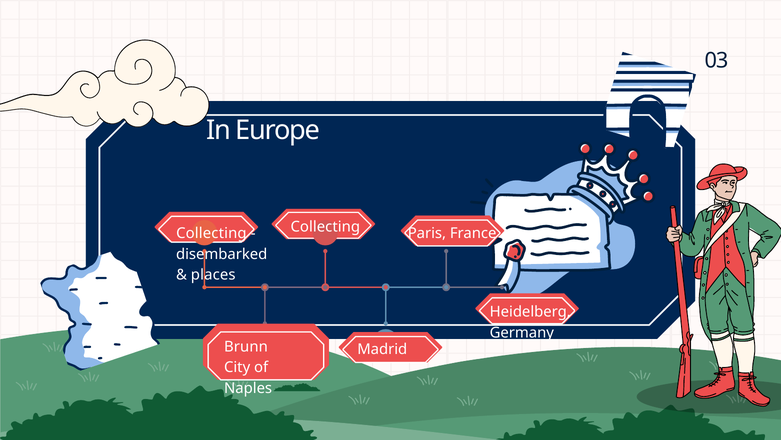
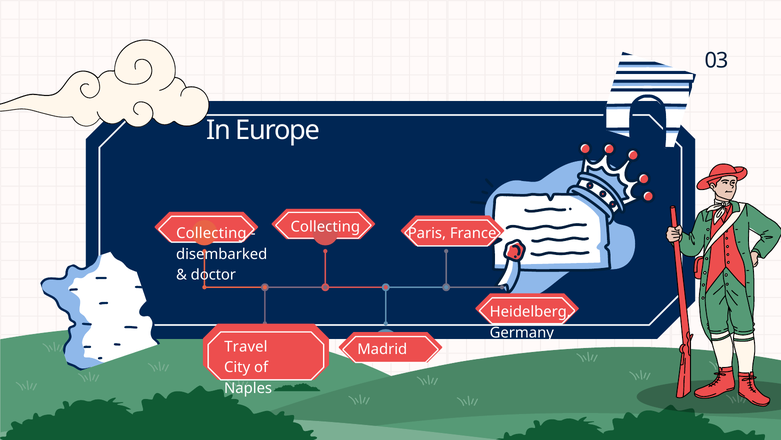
places: places -> doctor (213, 274)
Brunn: Brunn -> Travel (246, 346)
